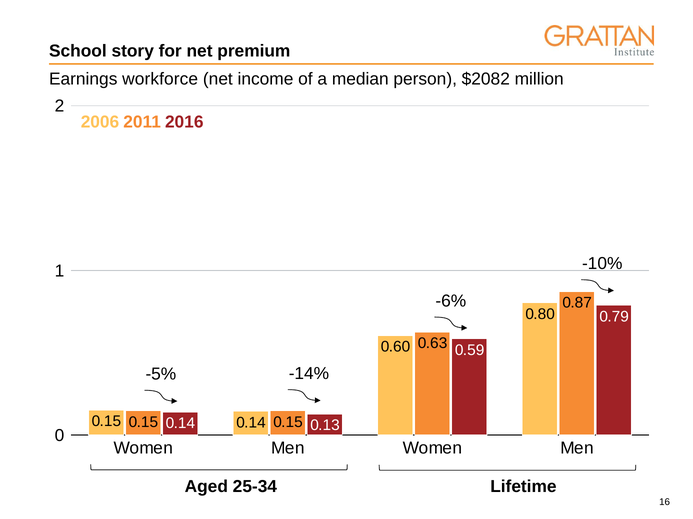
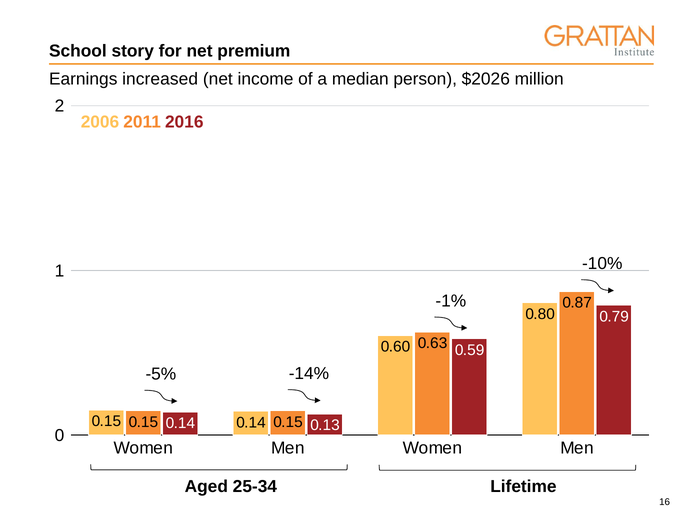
workforce: workforce -> increased (160, 79)
$2082: $2082 -> $2026 (486, 79)
-6%: -6% -> -1% (451, 301)
